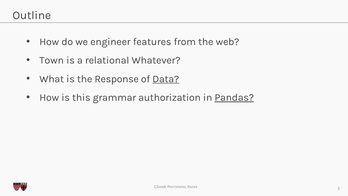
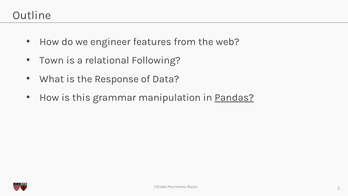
Whatever: Whatever -> Following (156, 60)
Data underline: present -> none (166, 79)
authorization: authorization -> manipulation (170, 97)
